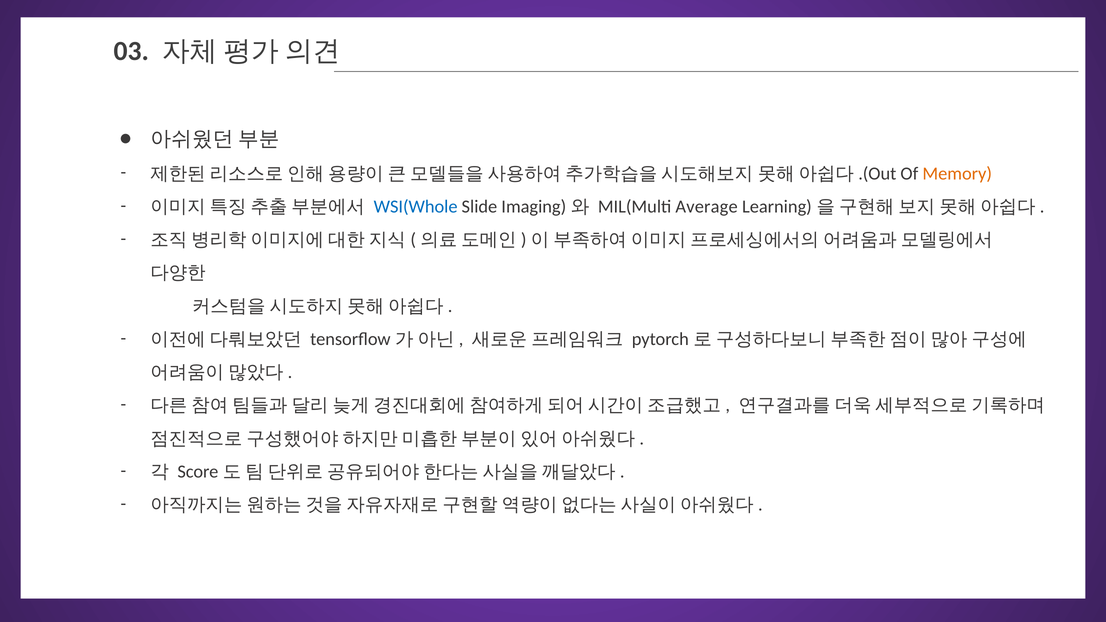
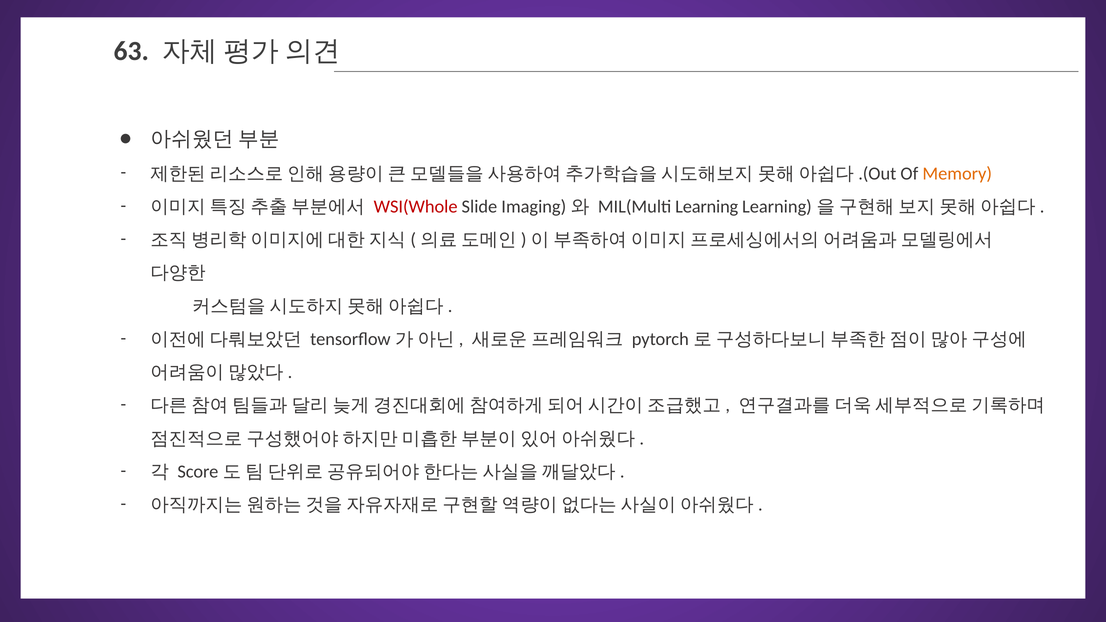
03: 03 -> 63 (132, 51)
WSI(Whole colour: blue -> red (416, 207)
MIL(Multi Average: Average -> Learning (707, 207)
